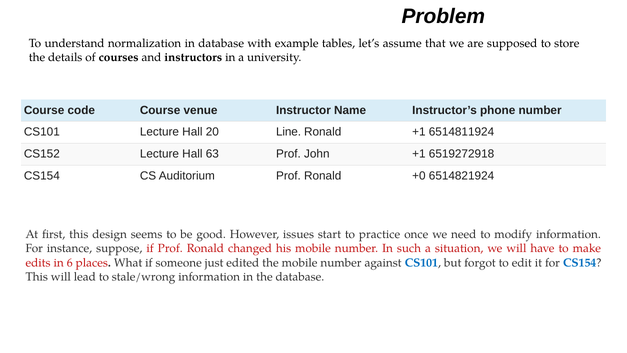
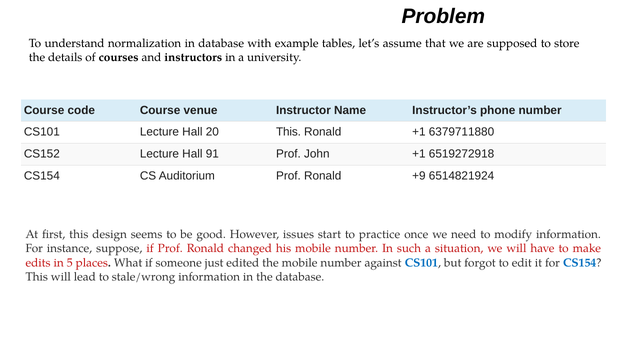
20 Line: Line -> This (289, 132)
6514811924: 6514811924 -> 6379711880 (462, 132)
63: 63 -> 91 (212, 154)
+0: +0 -> +9 (419, 176)
6: 6 -> 5 (70, 262)
